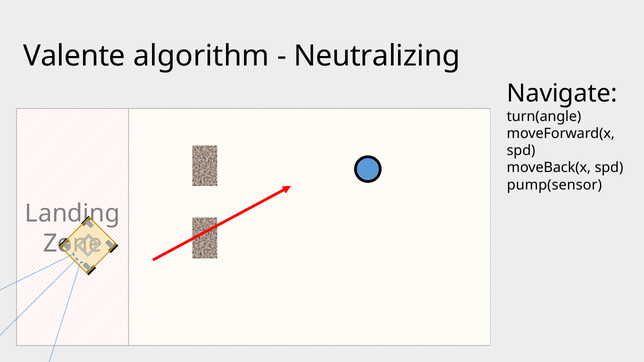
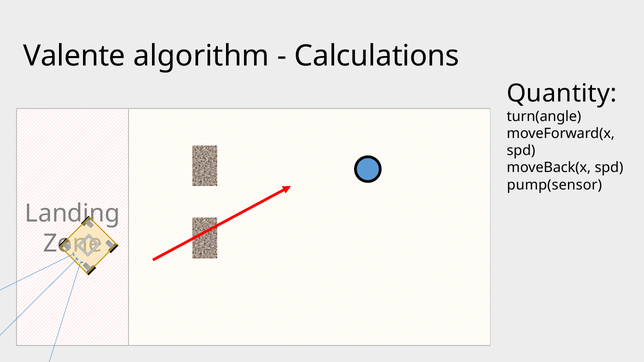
Neutralizing: Neutralizing -> Calculations (377, 56)
Navigate: Navigate -> Quantity (562, 94)
